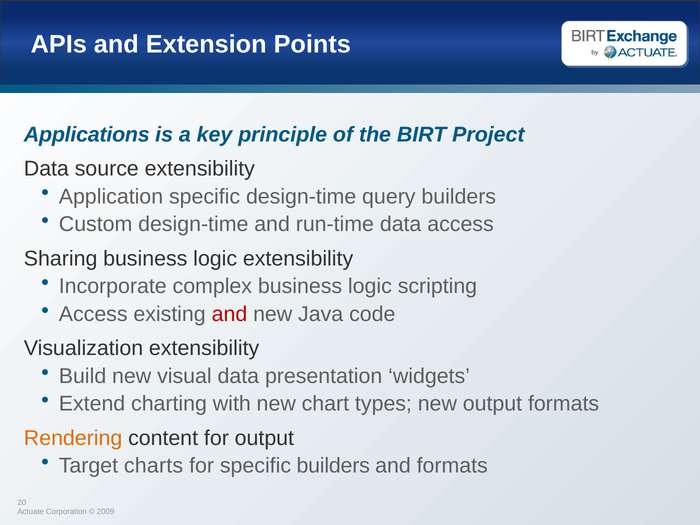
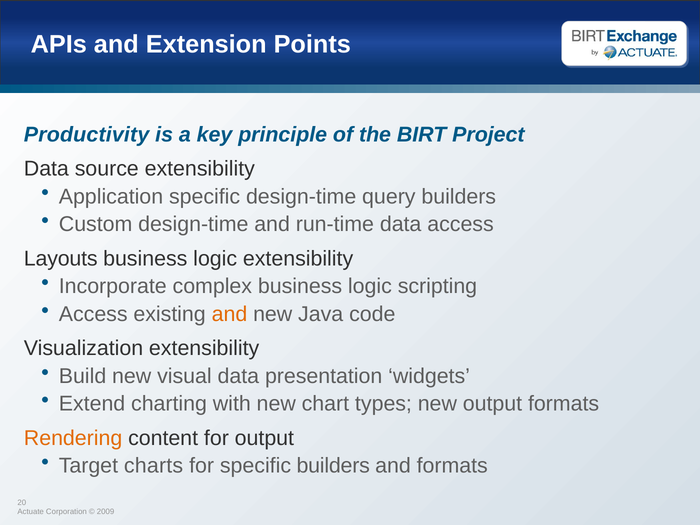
Applications: Applications -> Productivity (87, 134)
Sharing: Sharing -> Layouts (61, 259)
and colour: red -> orange (229, 314)
